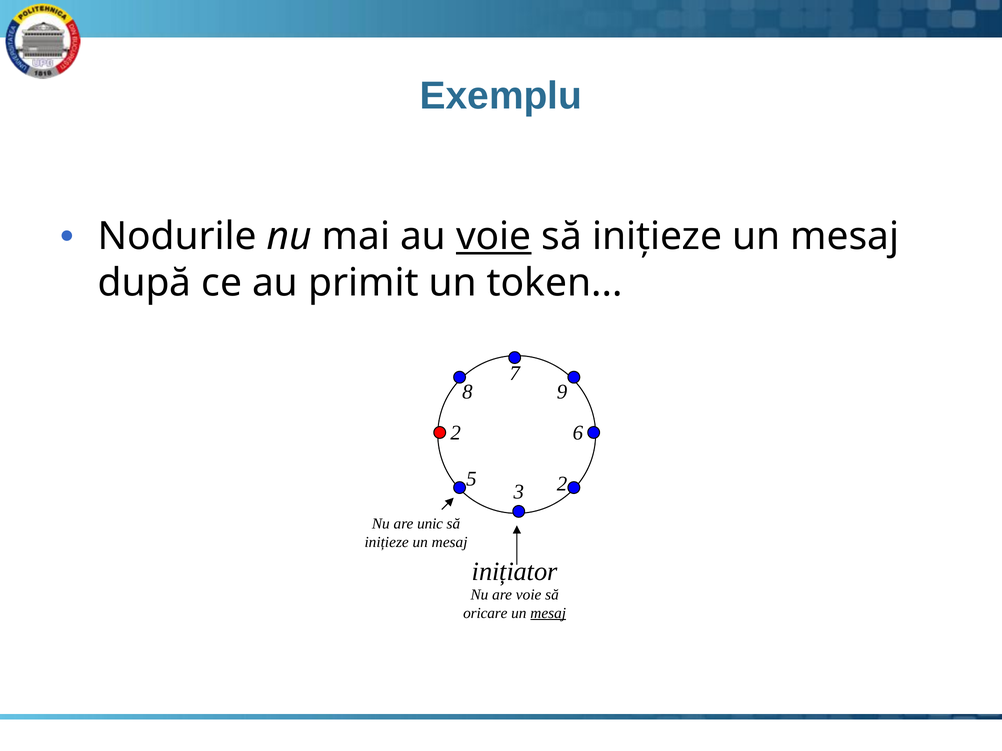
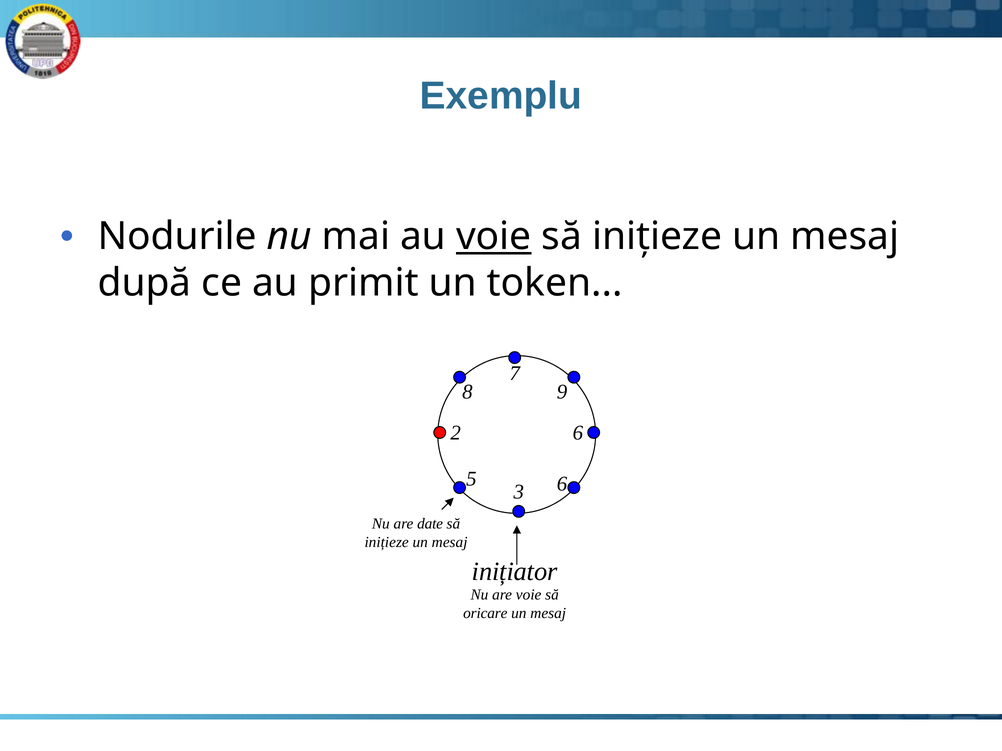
5 2: 2 -> 6 (562, 484)
unic: unic -> date (430, 524)
mesaj underline: present -> none (548, 613)
